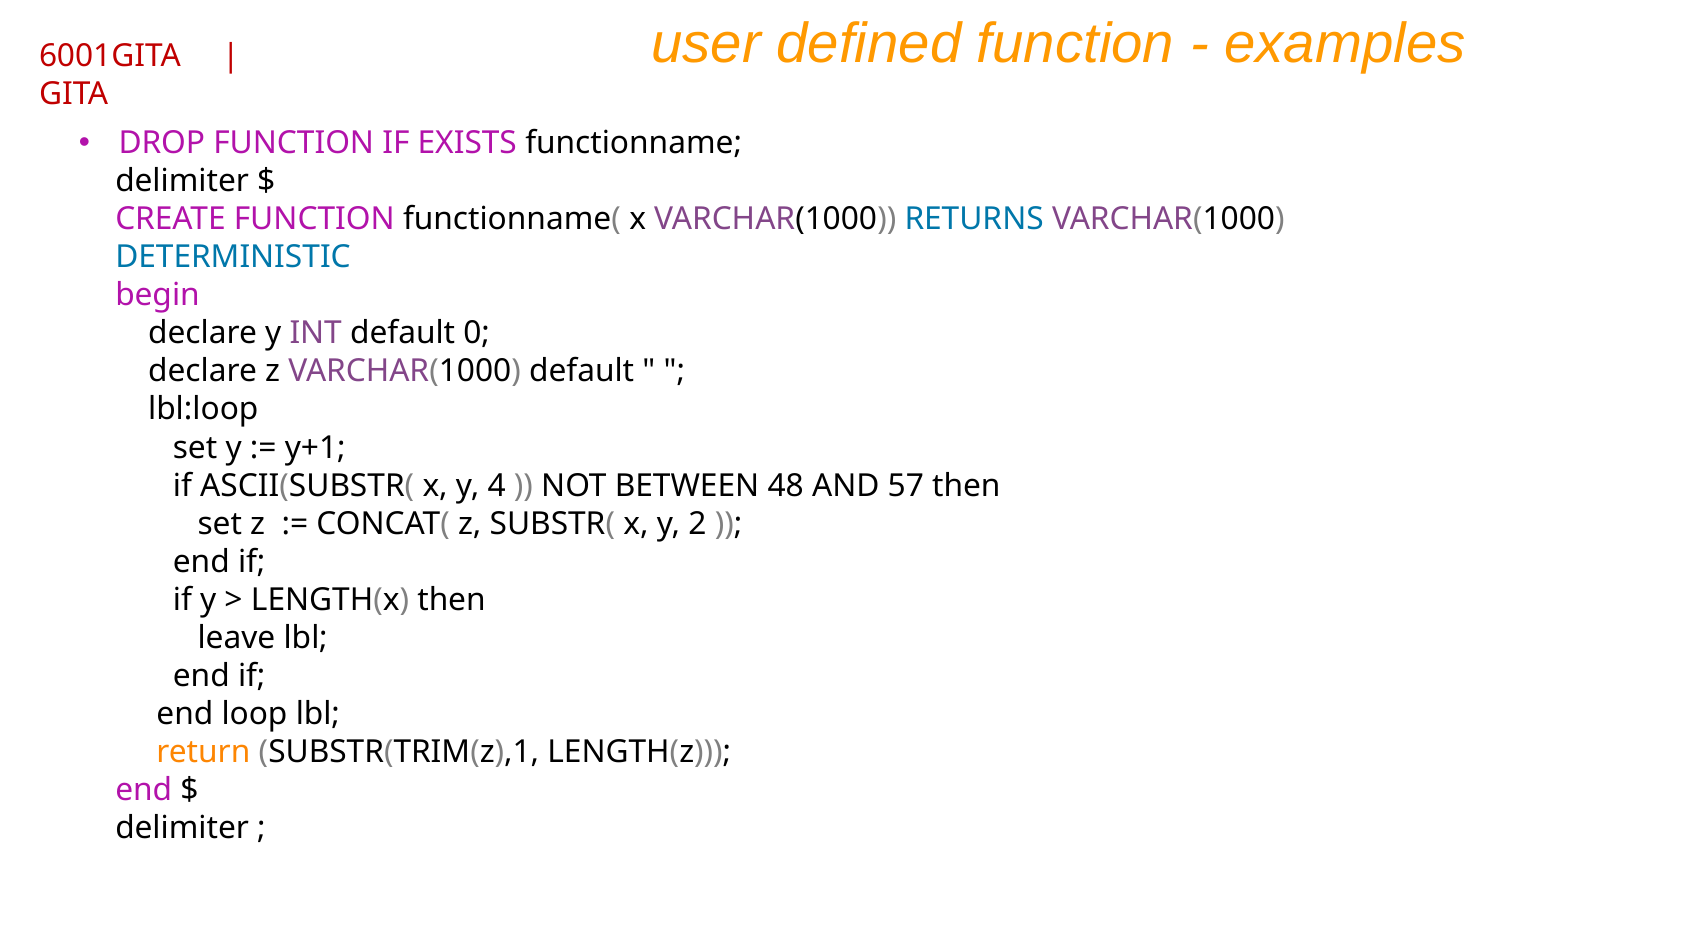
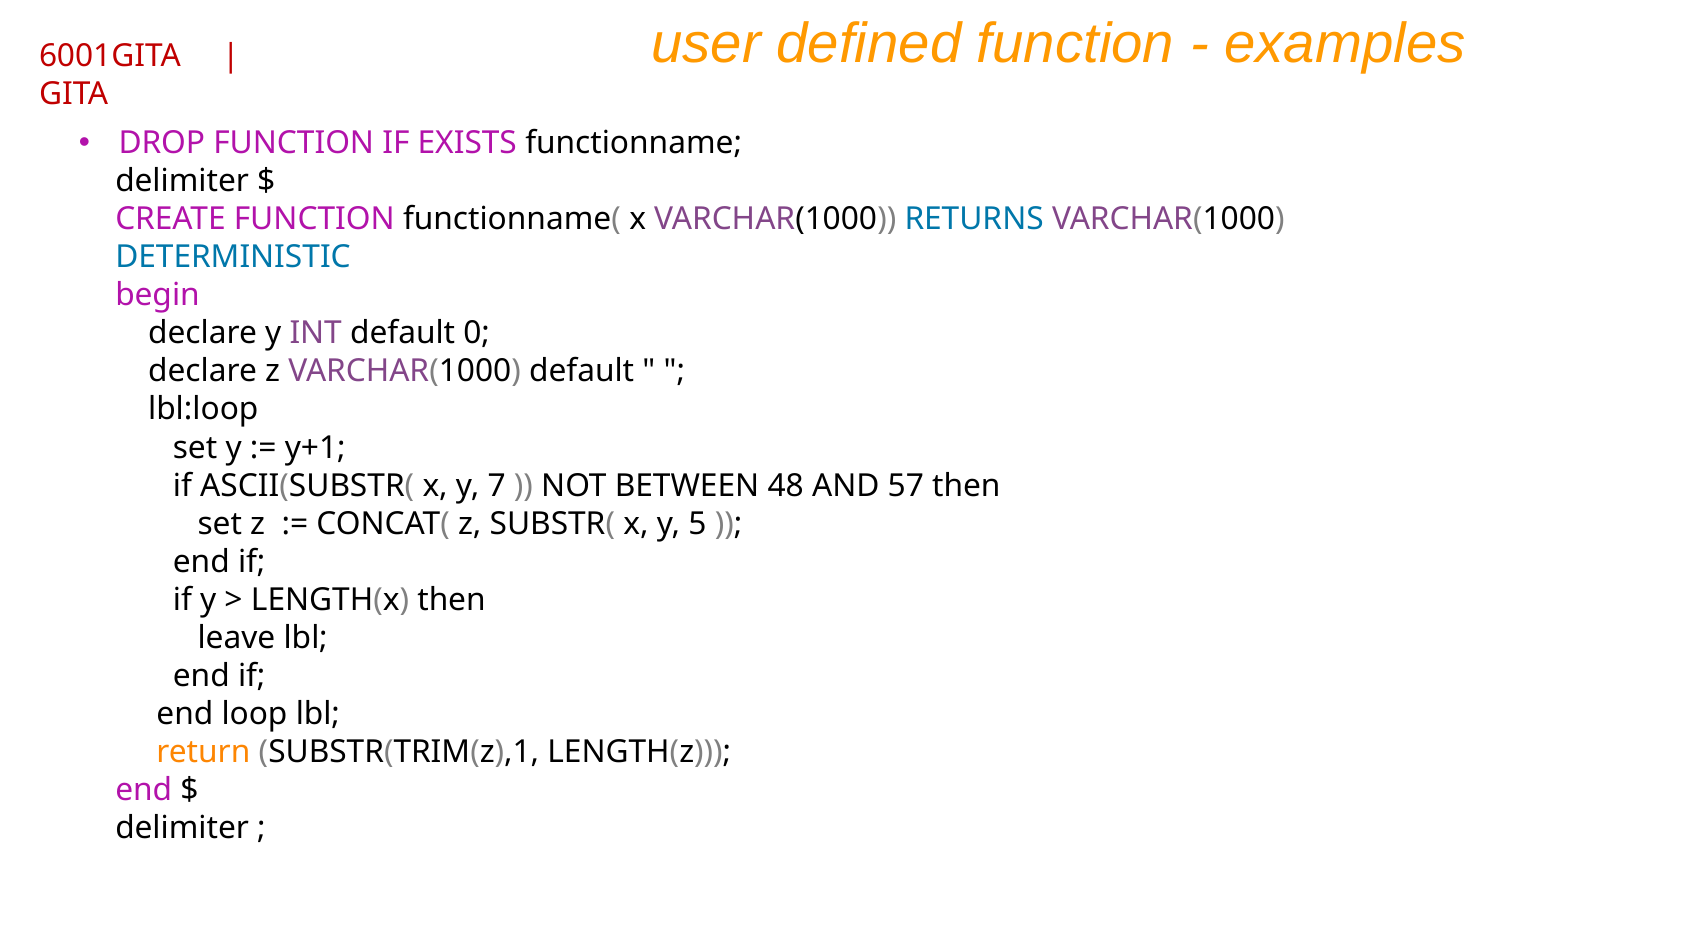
4: 4 -> 7 (497, 485)
2: 2 -> 5 (698, 523)
